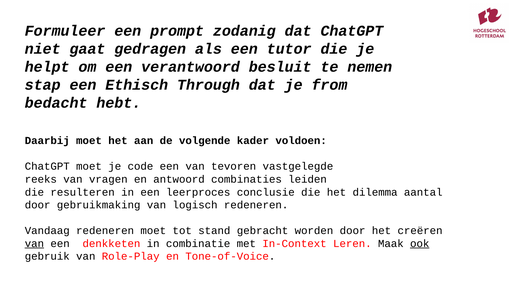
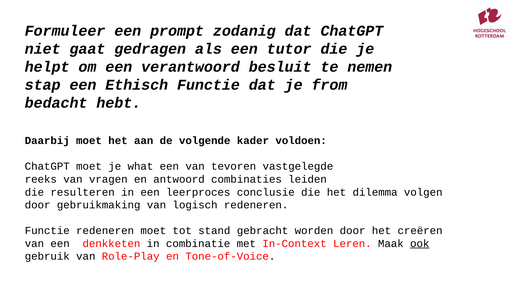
Ethisch Through: Through -> Functie (208, 85)
code: code -> what (140, 166)
aantal: aantal -> volgen (423, 192)
Vandaag: Vandaag -> Functie (47, 230)
van underline: present -> none (34, 243)
